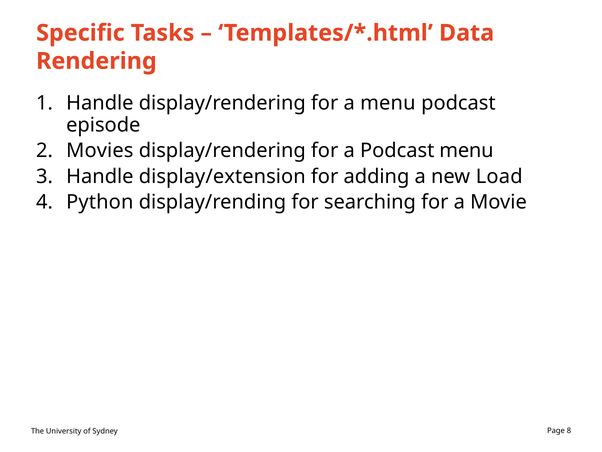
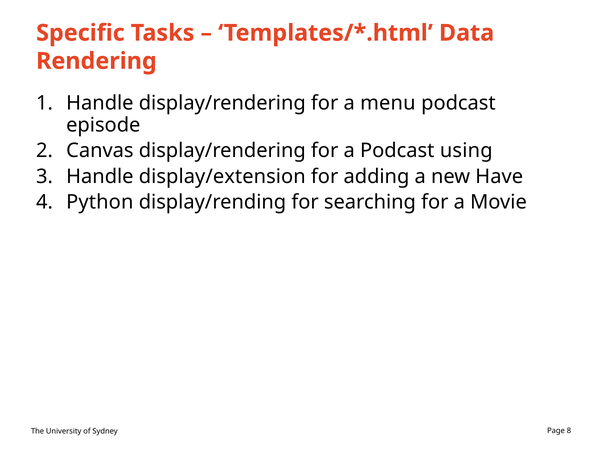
Movies: Movies -> Canvas (100, 151)
Podcast menu: menu -> using (466, 151)
Load: Load -> Have (499, 176)
